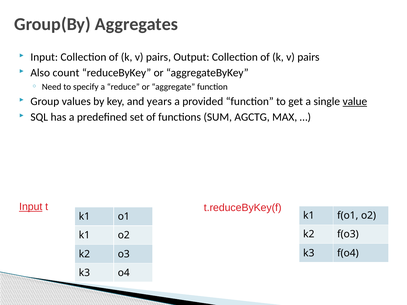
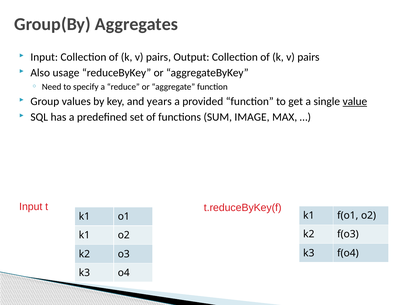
count: count -> usage (66, 73)
AGCTG: AGCTG -> IMAGE (252, 117)
Input underline: present -> none (31, 207)
